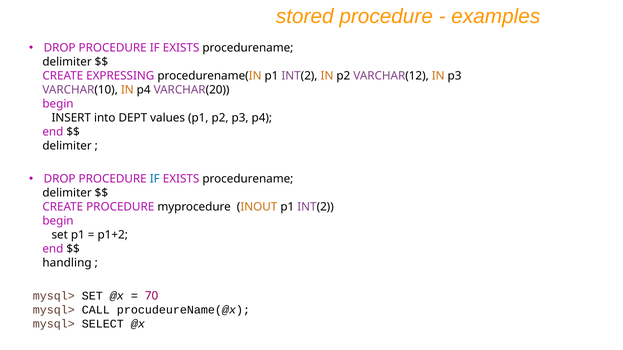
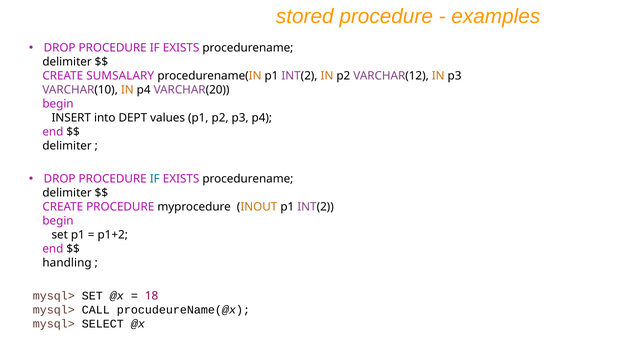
EXPRESSING: EXPRESSING -> SUMSALARY (120, 76)
70: 70 -> 18 (152, 296)
